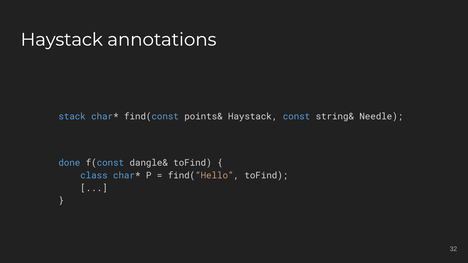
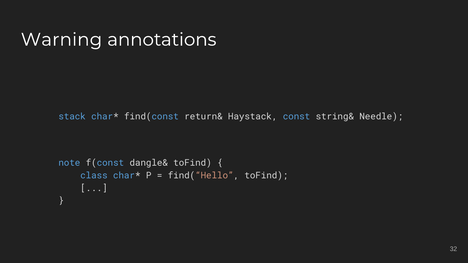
Haystack: Haystack -> Warning (61, 40)
points&: points& -> return& (203, 117)
done: done -> note (69, 163)
